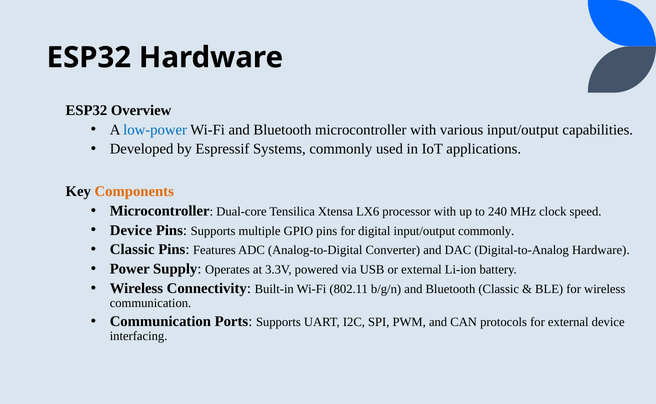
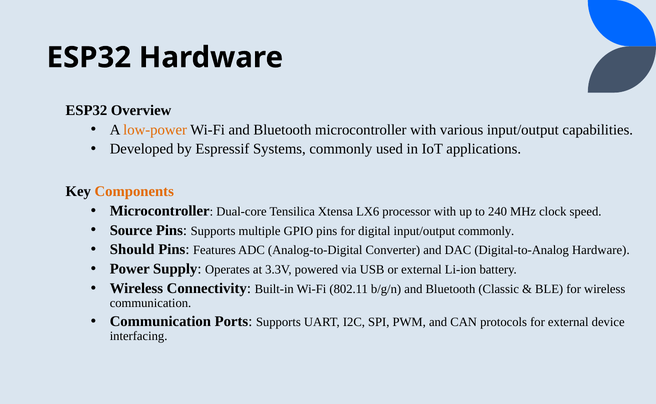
low-power colour: blue -> orange (155, 130)
Device: Device -> Source (131, 230)
Classic: Classic -> Should (132, 249)
